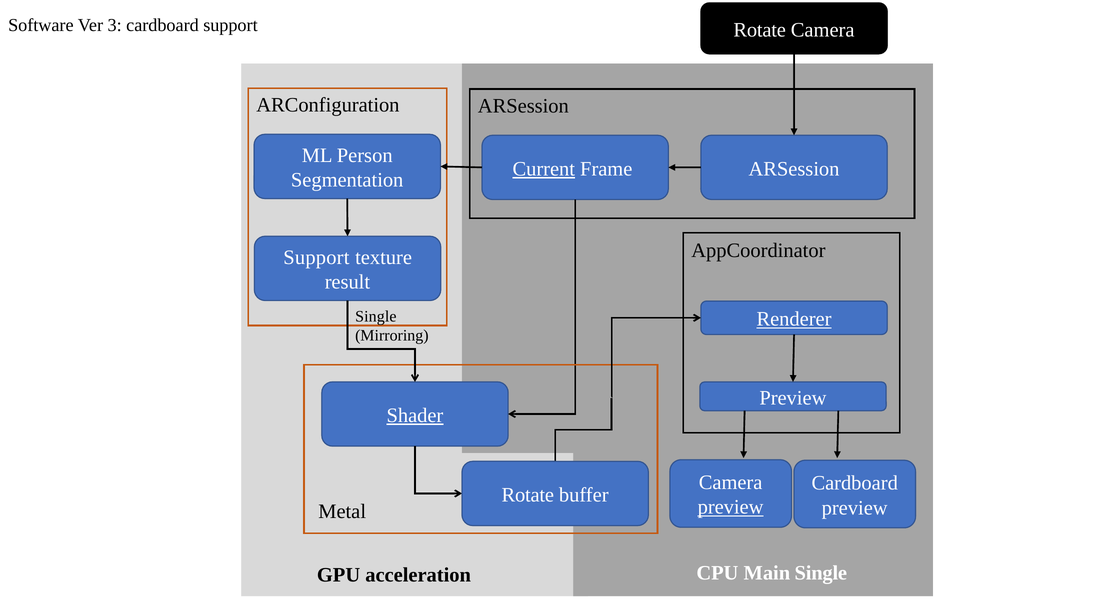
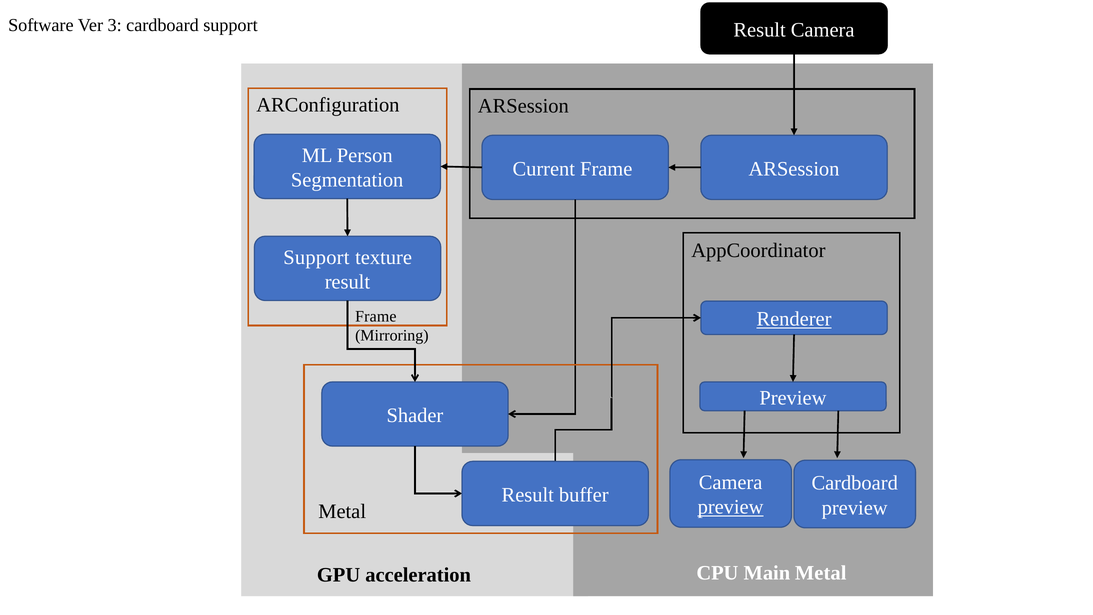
support Rotate: Rotate -> Result (760, 30)
Current underline: present -> none (544, 169)
Single: Single -> Frame (376, 316)
Shader underline: present -> none (415, 415)
Rotate: Rotate -> Result (528, 495)
Main Single: Single -> Metal (821, 573)
